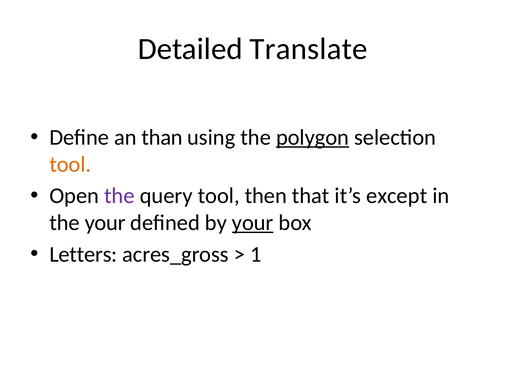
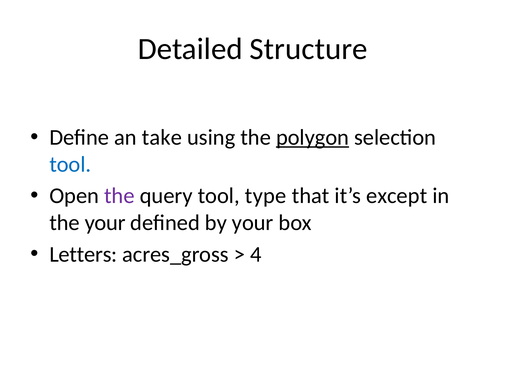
Translate: Translate -> Structure (309, 49)
than: than -> take (162, 138)
tool colour: orange -> blue (70, 165)
then: then -> type (266, 196)
your underline: present -> none (253, 223)
1: 1 -> 4 (256, 255)
